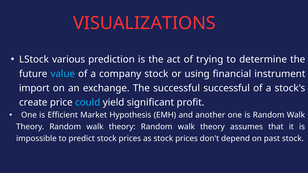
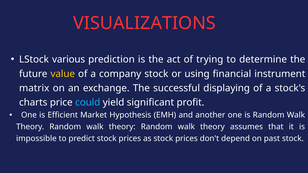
value colour: light blue -> yellow (63, 74)
import: import -> matrix (34, 88)
successful successful: successful -> displaying (227, 88)
create: create -> charts (33, 103)
